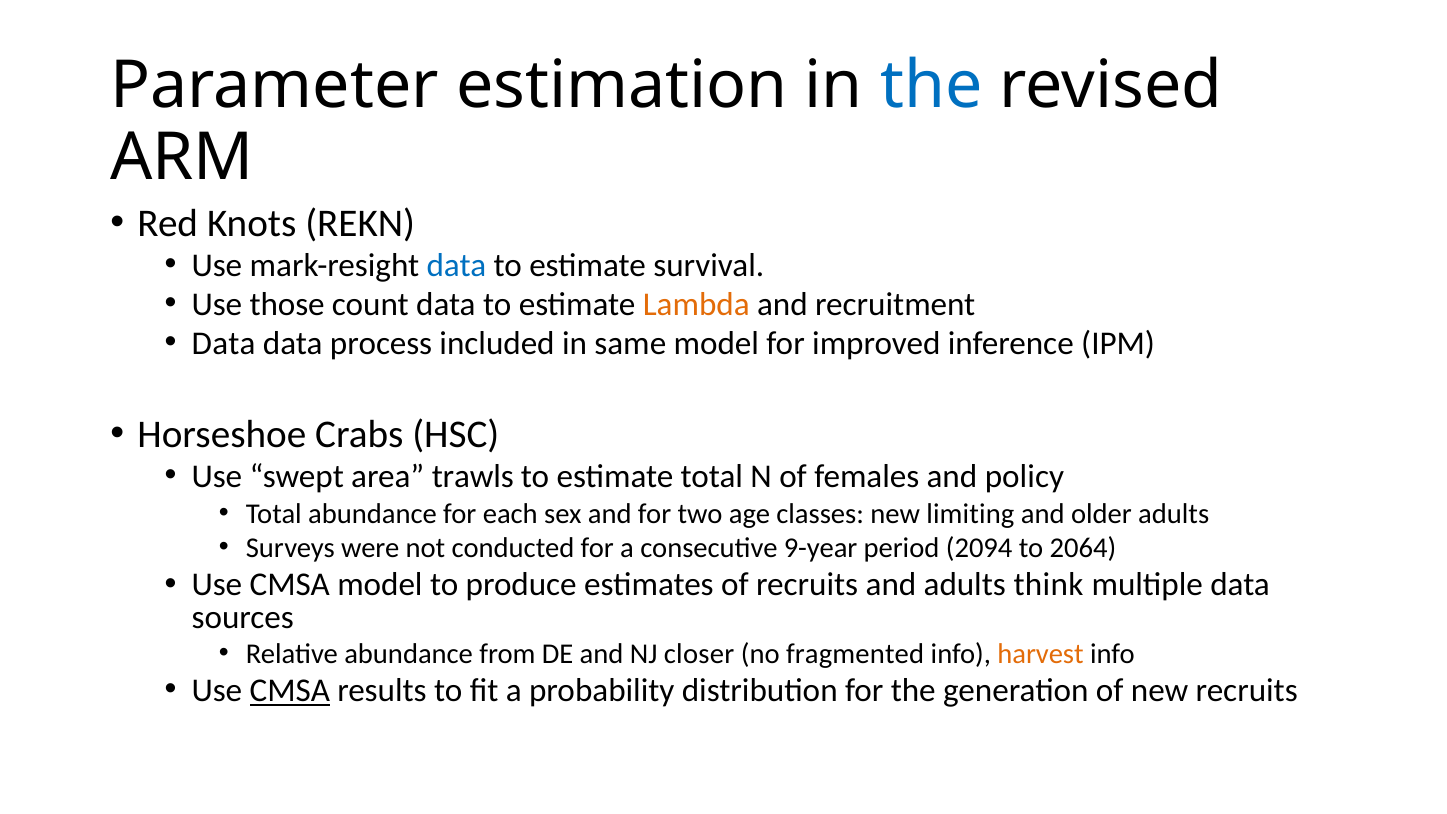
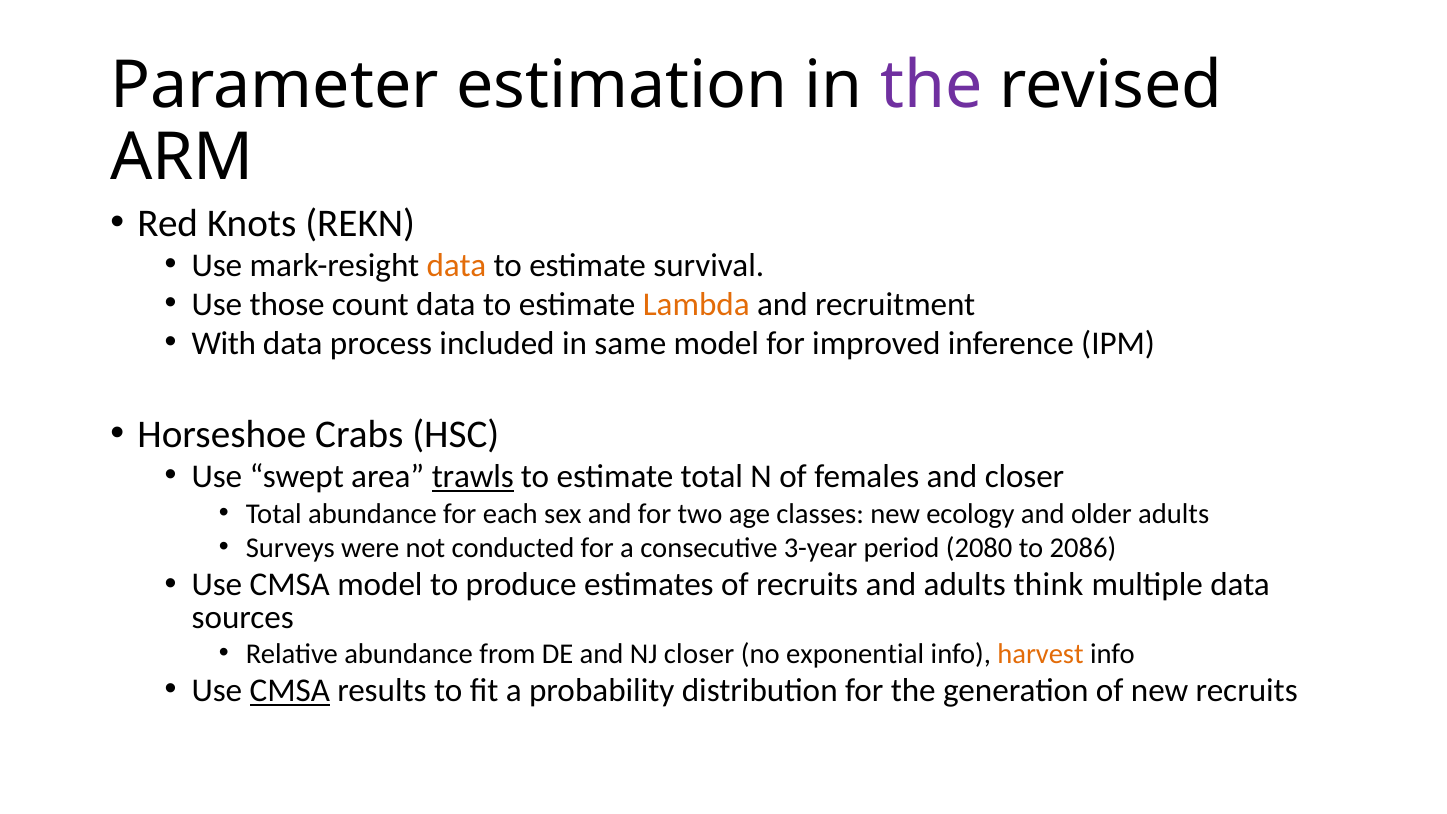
the colour: blue -> purple (931, 86)
data colour: blue -> orange (456, 266)
Data: Data -> With (224, 344)
trawls underline: none -> present (473, 477)
and policy: policy -> closer (1024, 477)
limiting: limiting -> ecology (971, 514)
9-year: 9-year -> 3-year (821, 548)
2094: 2094 -> 2080 (979, 548)
2064: 2064 -> 2086 (1083, 548)
fragmented: fragmented -> exponential (855, 654)
